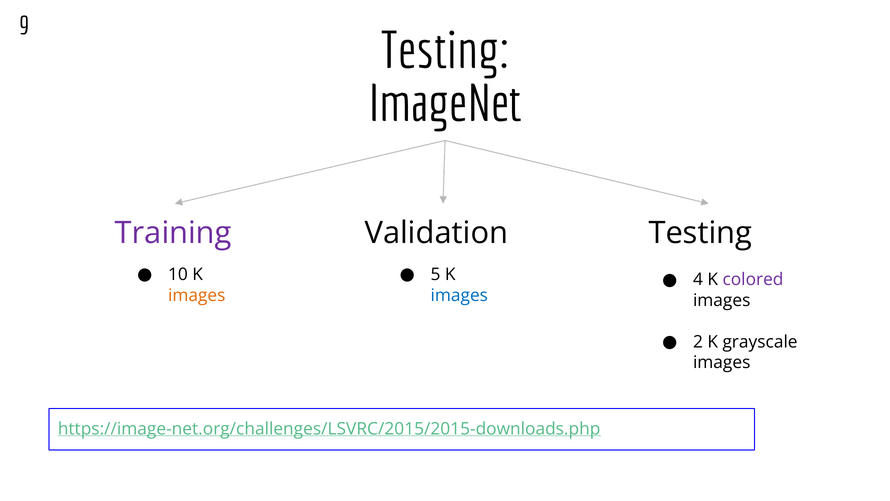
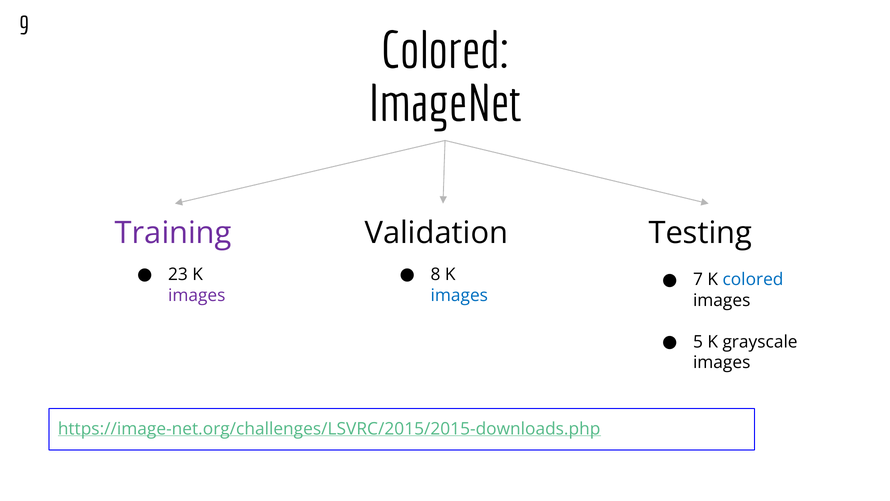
Testing: Testing -> Colored (445, 51)
10: 10 -> 23 (178, 274)
5: 5 -> 8 (436, 274)
4: 4 -> 7 (698, 279)
colored colour: purple -> blue (753, 279)
images colour: orange -> purple (197, 295)
2: 2 -> 5 (698, 342)
